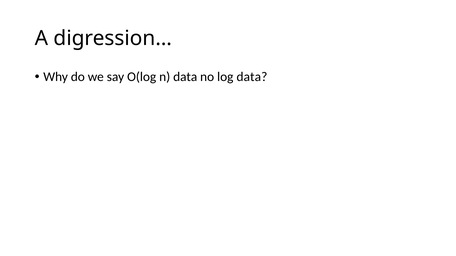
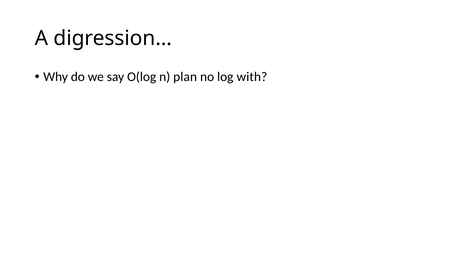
n data: data -> plan (185, 77)
log data: data -> with (252, 77)
